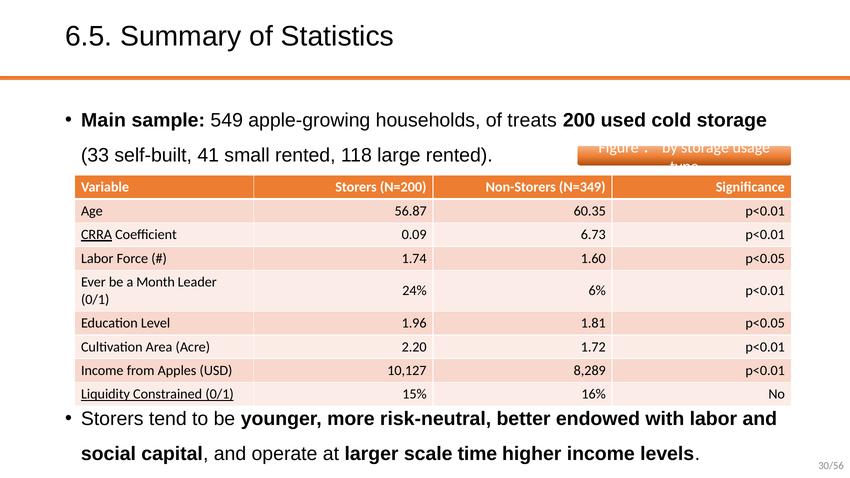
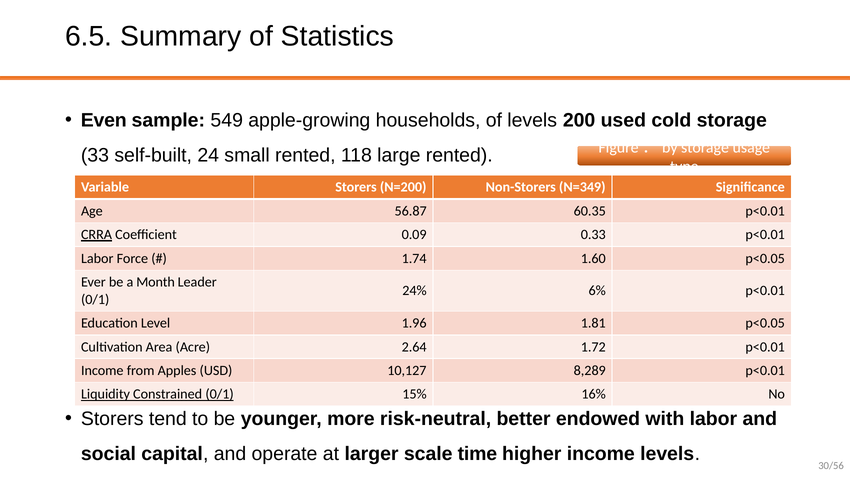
Main: Main -> Even (104, 120)
of treats: treats -> levels (532, 120)
41: 41 -> 24 (208, 155)
6.73: 6.73 -> 0.33 (593, 235)
2.20: 2.20 -> 2.64 (414, 347)
